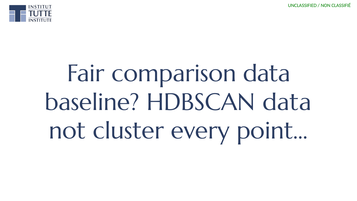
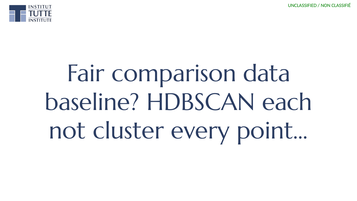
HDBSCAN data: data -> each (287, 102)
